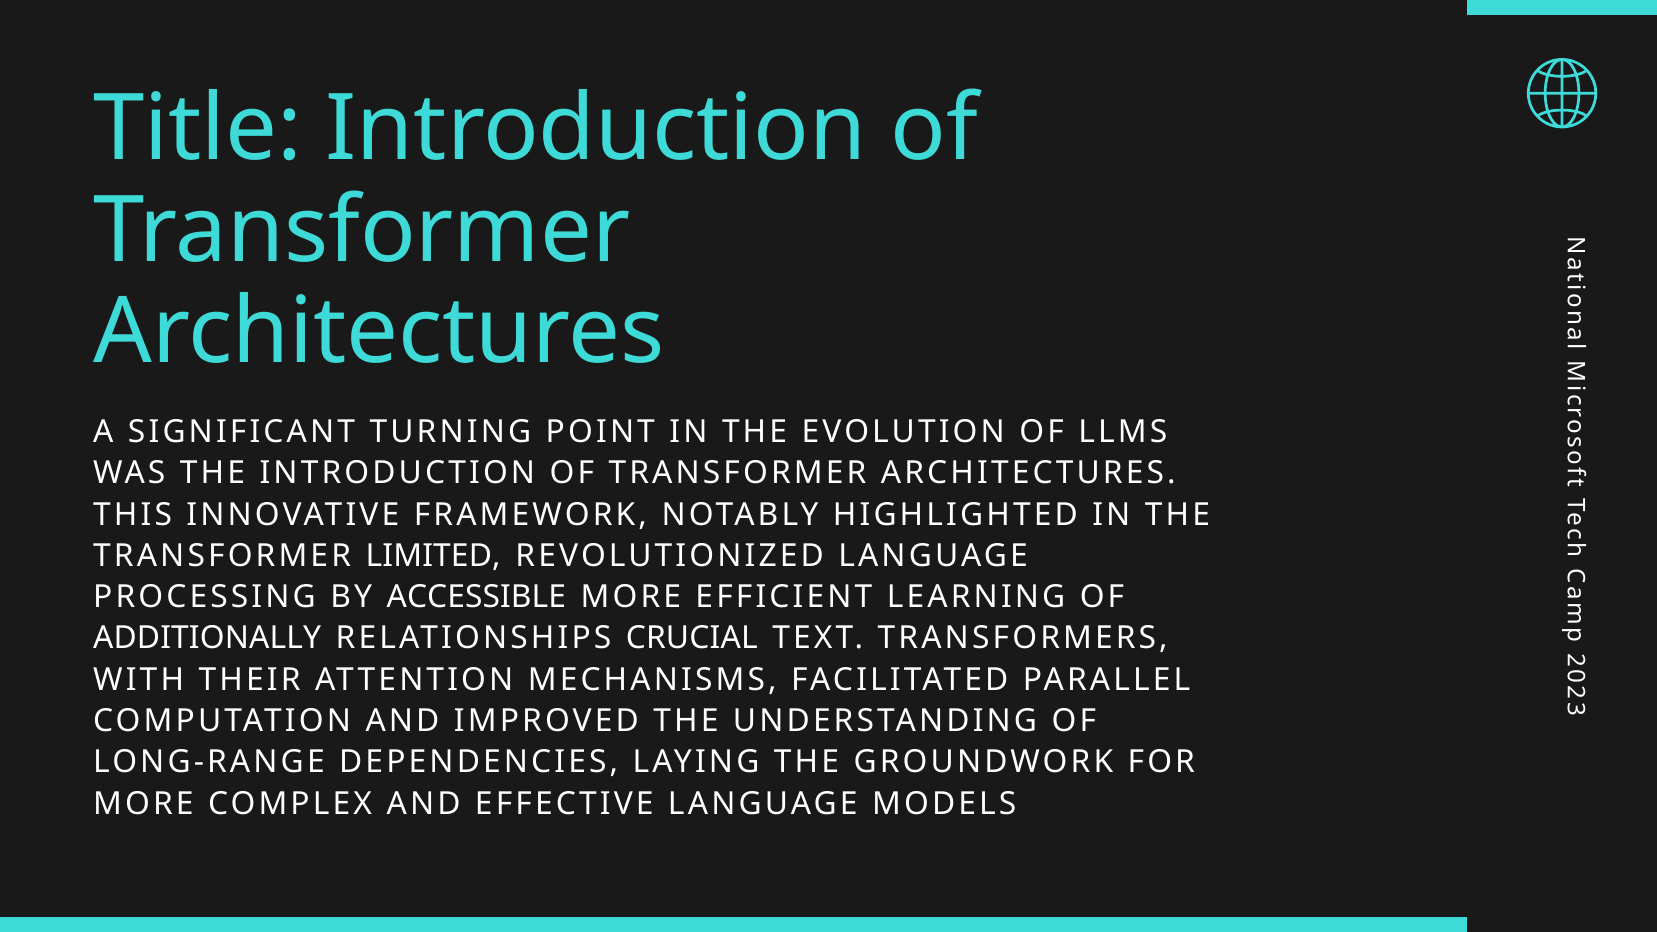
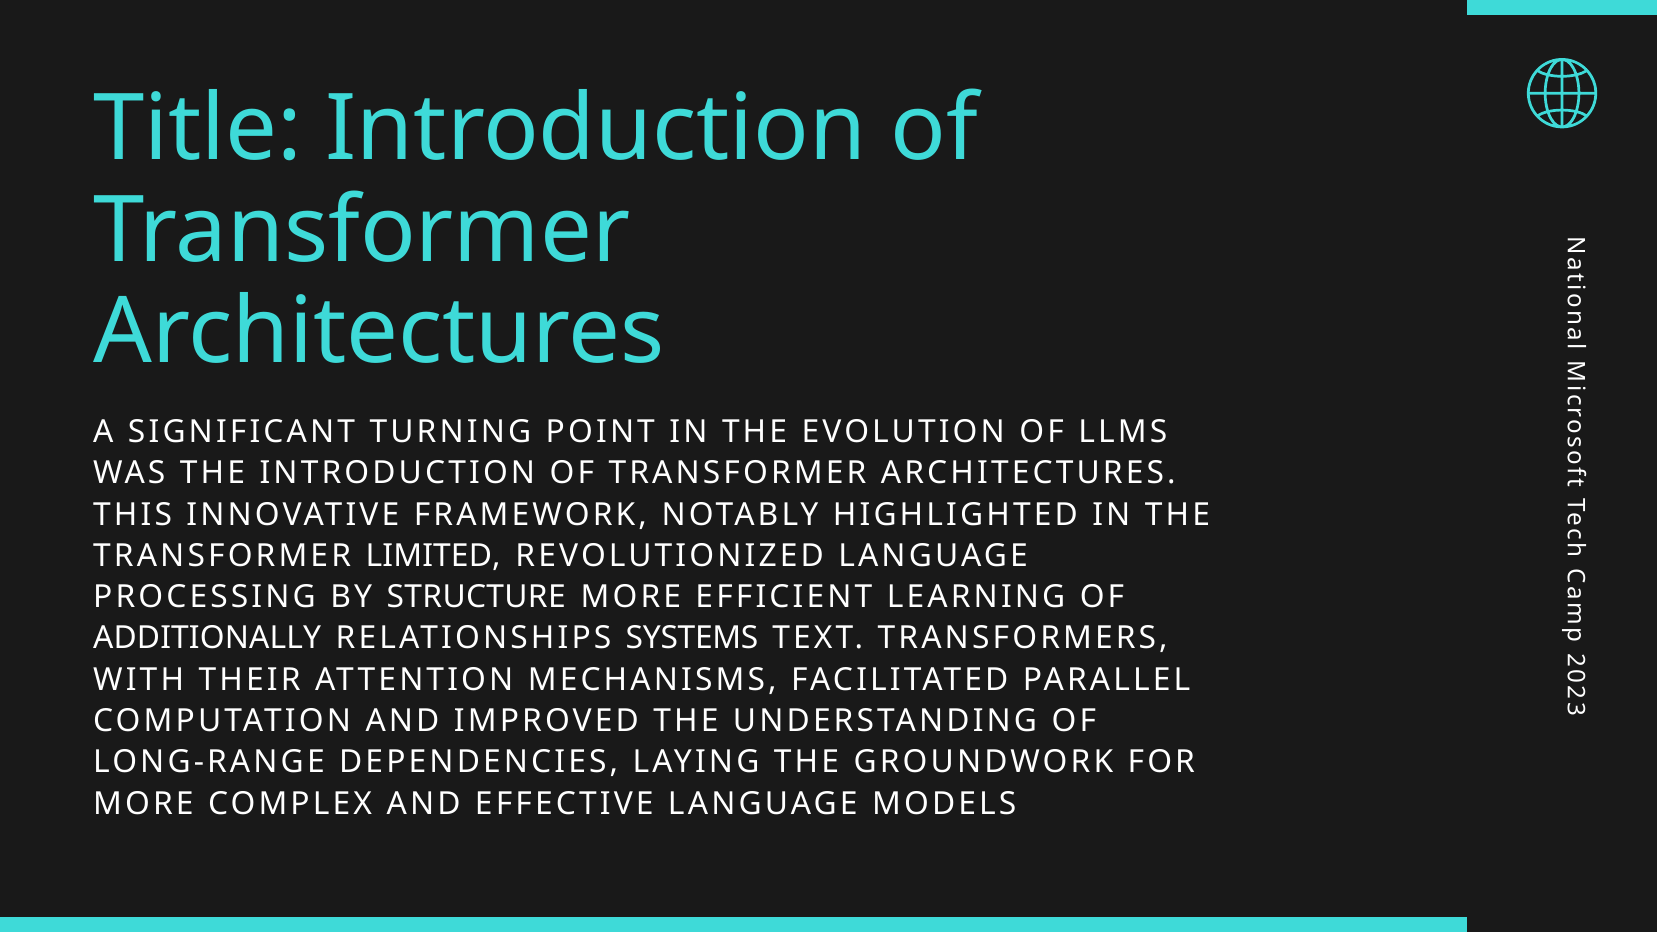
ACCESSIBLE: ACCESSIBLE -> STRUCTURE (476, 597)
CRUCIAL: CRUCIAL -> SYSTEMS (692, 639)
